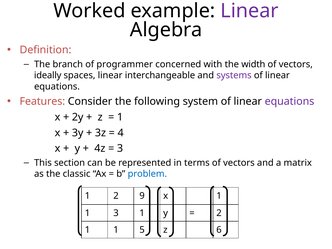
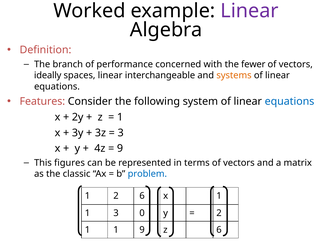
programmer: programmer -> performance (125, 64)
width: width -> fewer (253, 64)
systems colour: purple -> orange (234, 75)
equations colour: purple -> blue (290, 101)
4: 4 -> 3 (121, 133)
3: 3 -> 9 (120, 148)
section: section -> figures (70, 163)
2 9: 9 -> 6 (142, 196)
3 1: 1 -> 0 (142, 213)
1 5: 5 -> 9 (142, 230)
